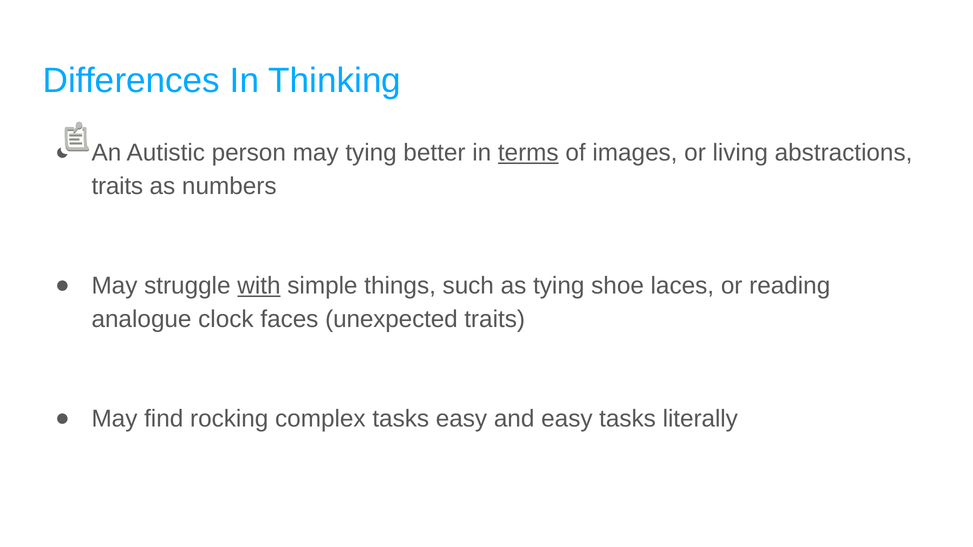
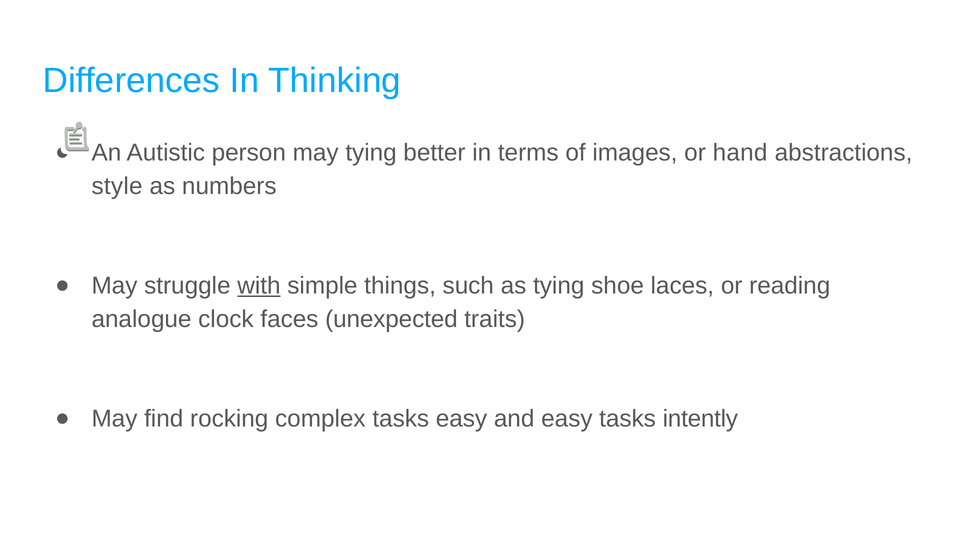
terms underline: present -> none (528, 153)
living: living -> hand (740, 153)
traits: traits -> style (117, 187)
literally: literally -> intently (700, 419)
